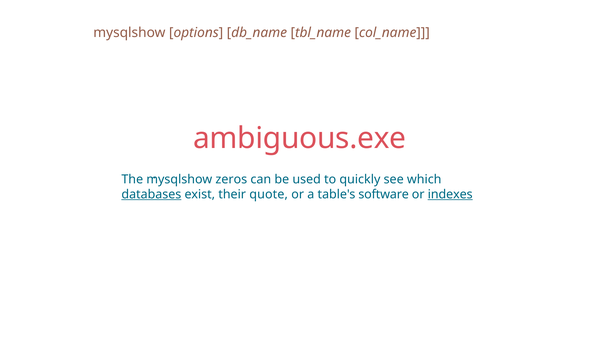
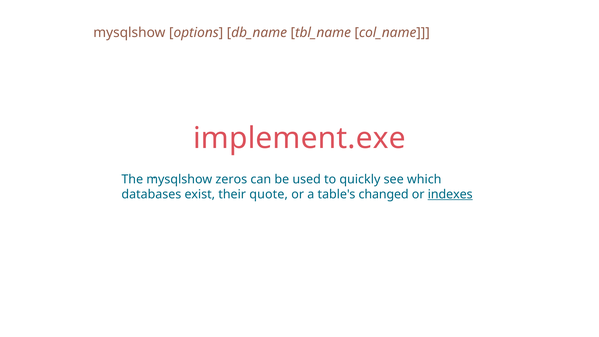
ambiguous.exe: ambiguous.exe -> implement.exe (299, 138)
databases underline: present -> none (151, 194)
software: software -> changed (384, 194)
